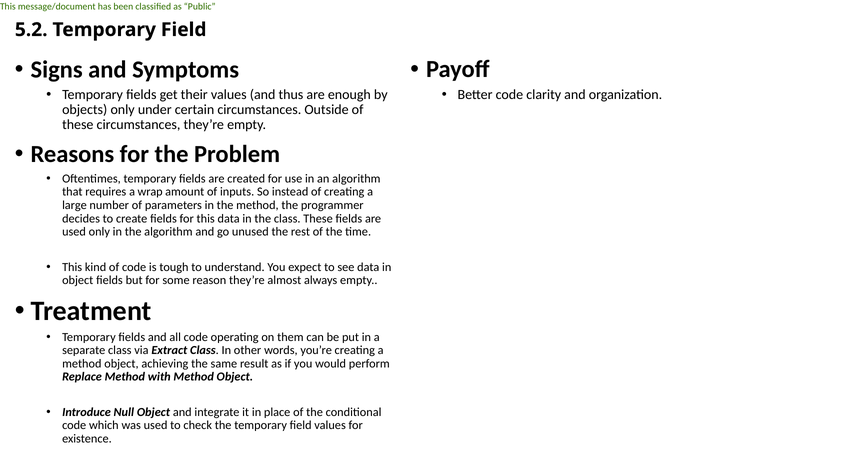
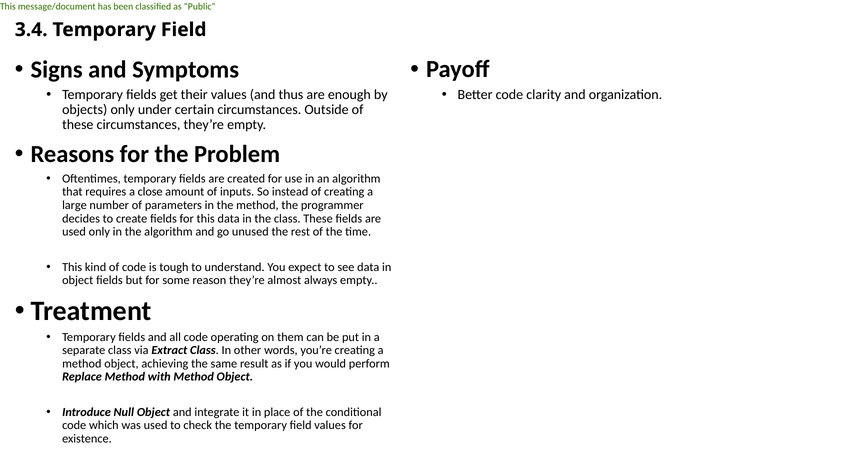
5.2: 5.2 -> 3.4 (31, 30)
wrap: wrap -> close (150, 192)
